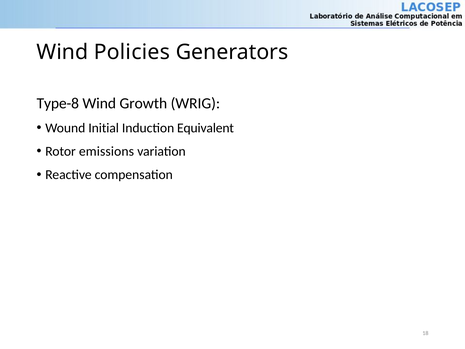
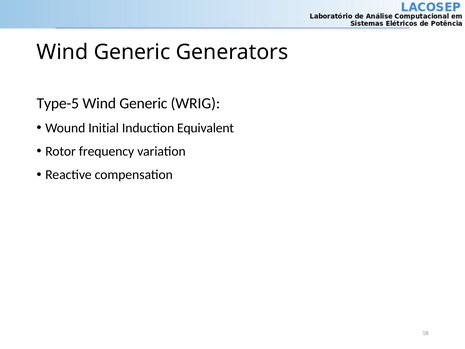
Policies: Policies -> Generic (132, 52)
Type-8: Type-8 -> Type-5 (58, 103)
Growth: Growth -> Generic (143, 103)
emissions: emissions -> frequency (107, 151)
